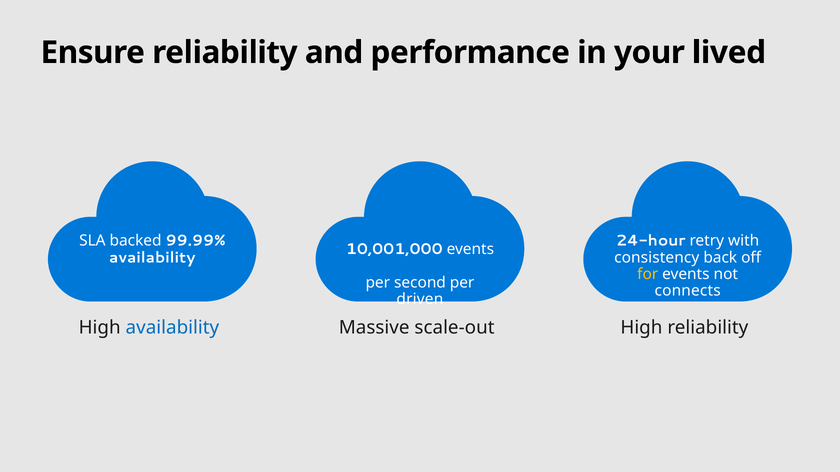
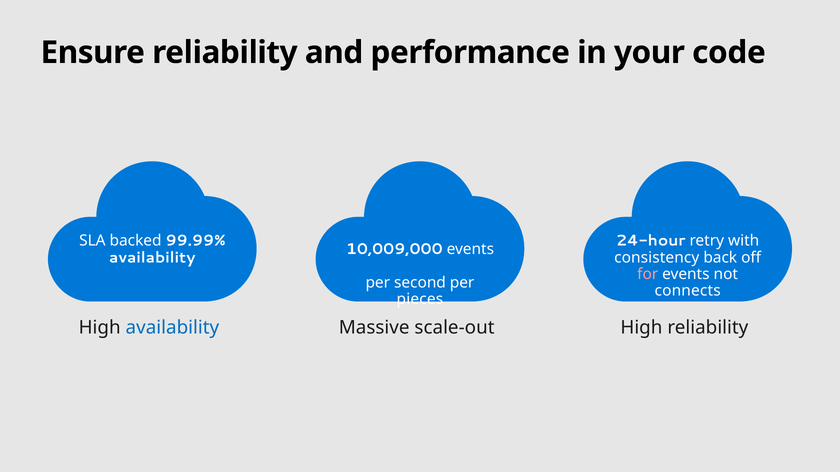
lived: lived -> code (729, 53)
10,001,000: 10,001,000 -> 10,009,000 (394, 250)
for colour: yellow -> pink (648, 274)
driven: driven -> pieces (420, 300)
